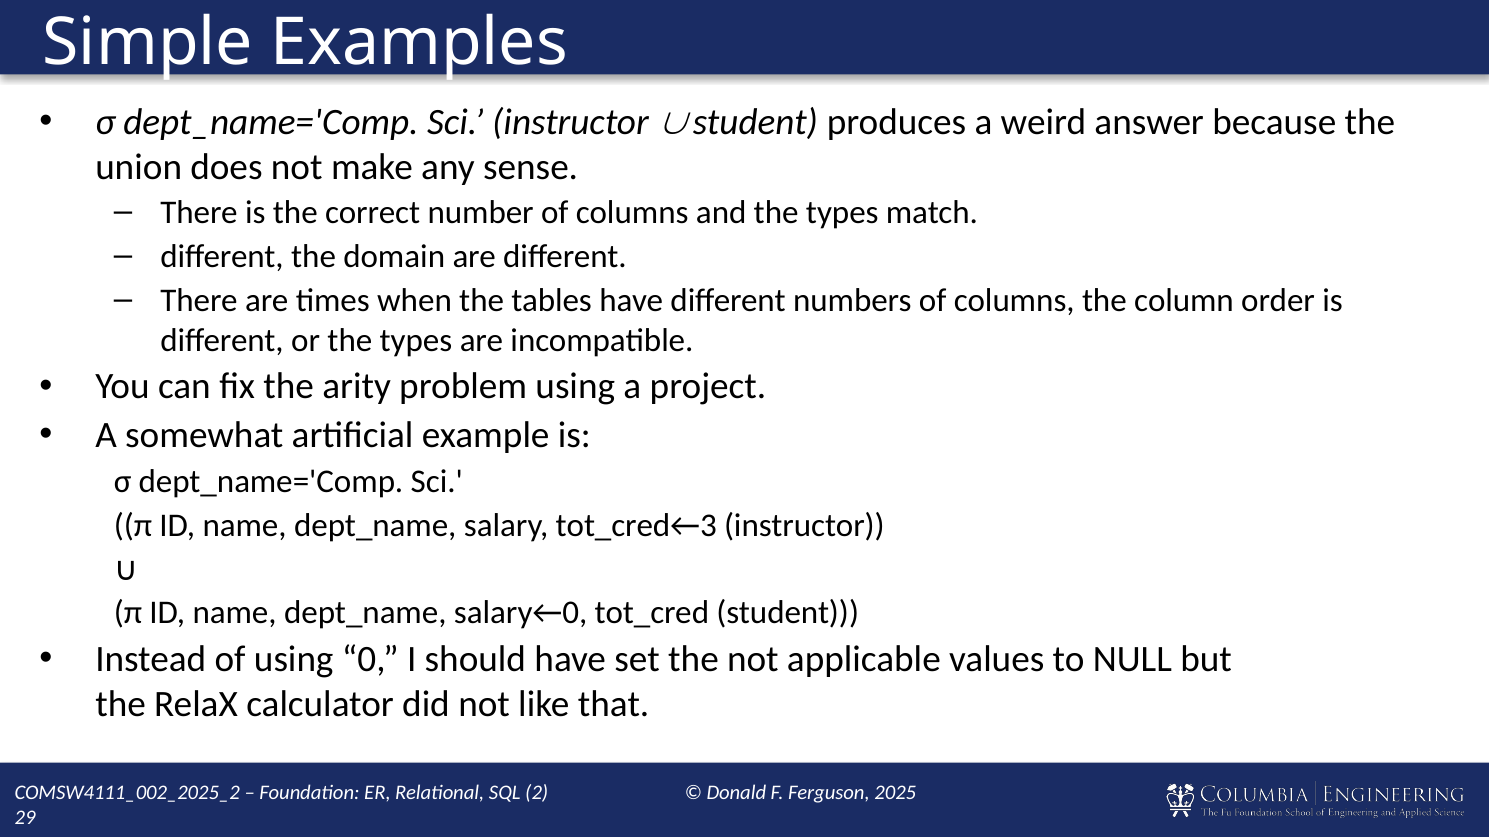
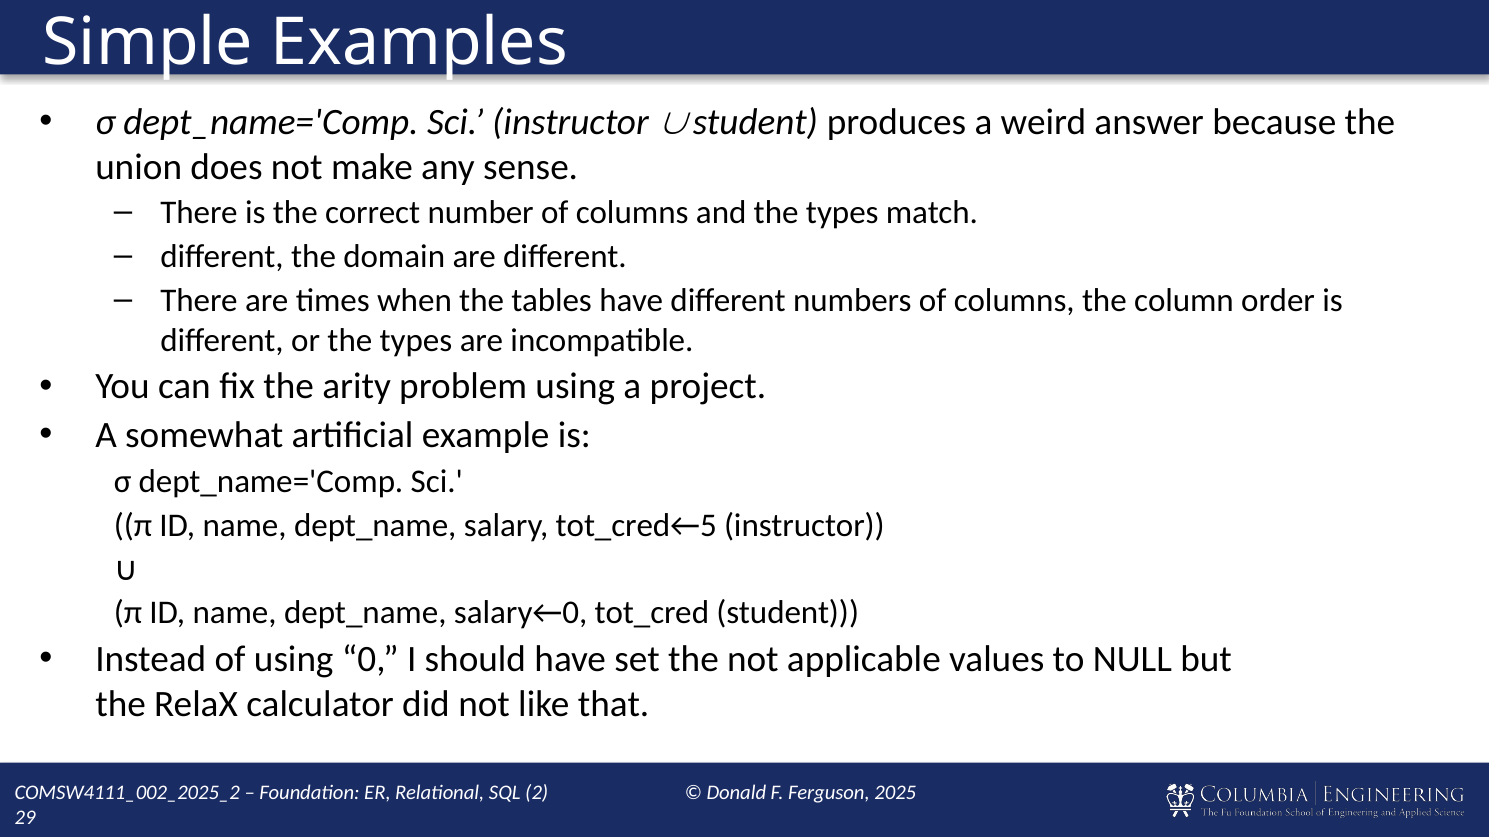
tot_cred←3: tot_cred←3 -> tot_cred←5 (636, 526)
